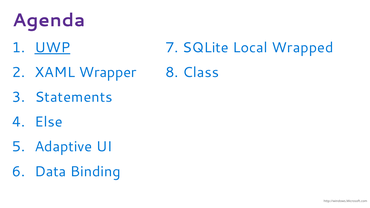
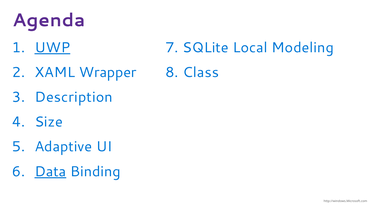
Wrapped: Wrapped -> Modeling (303, 48)
Statements: Statements -> Description (74, 97)
Else: Else -> Size (49, 122)
Data underline: none -> present (50, 172)
